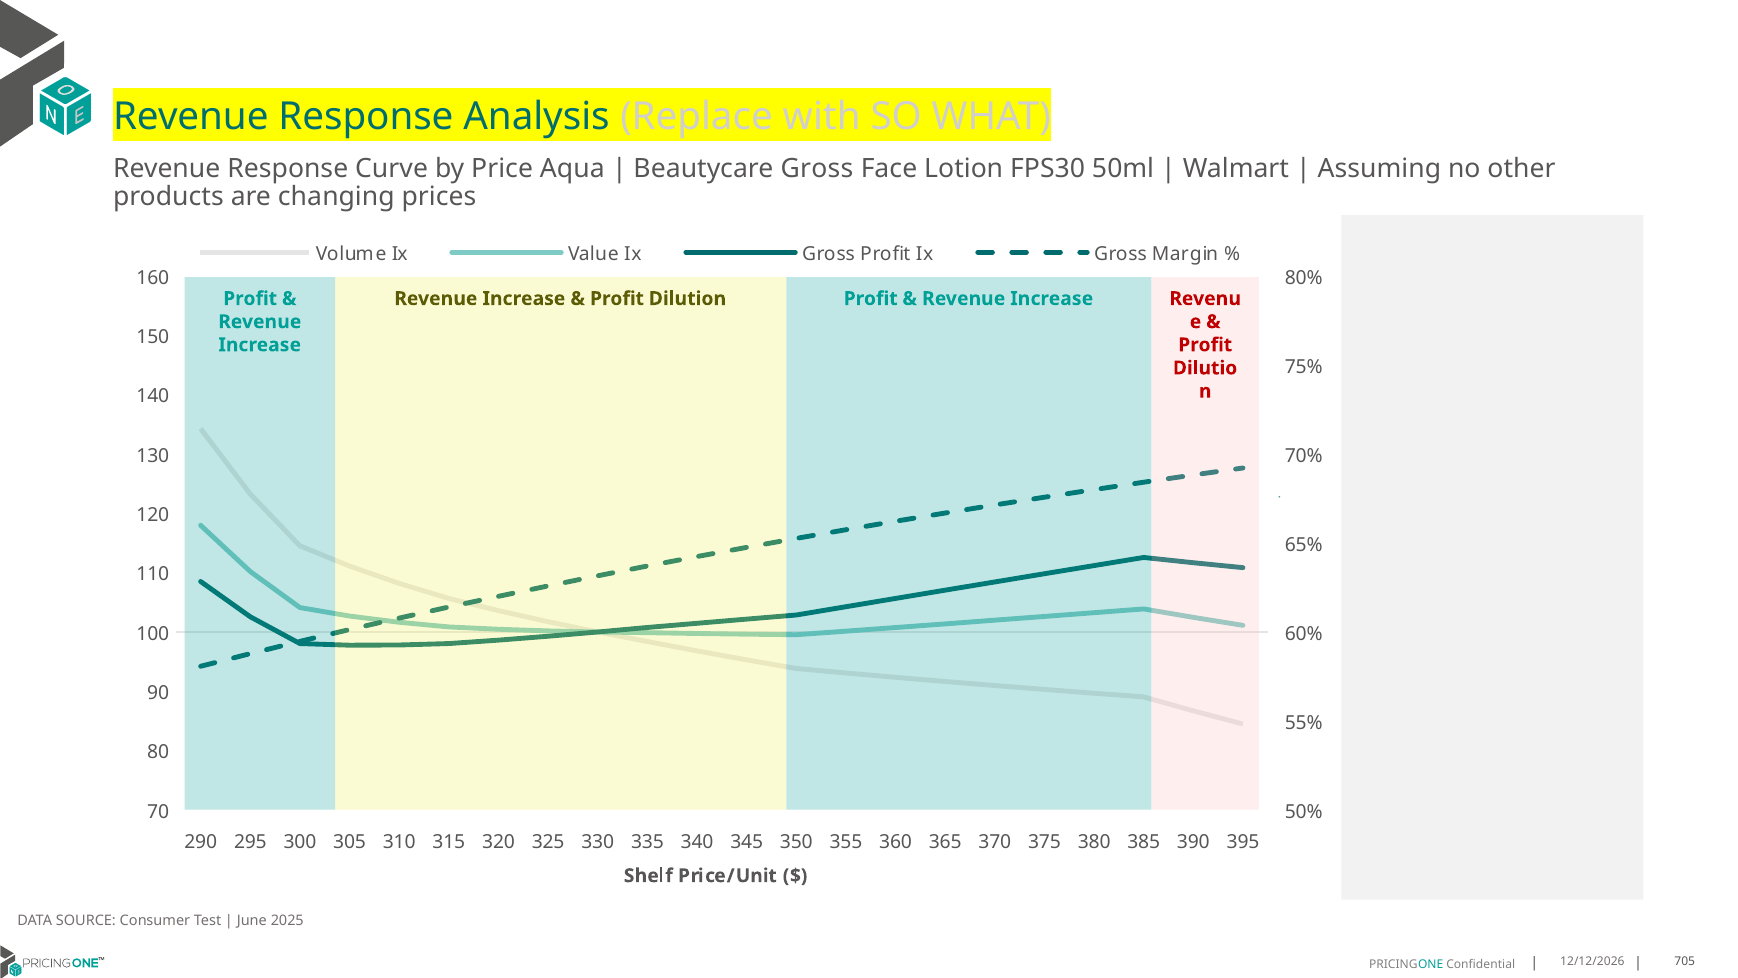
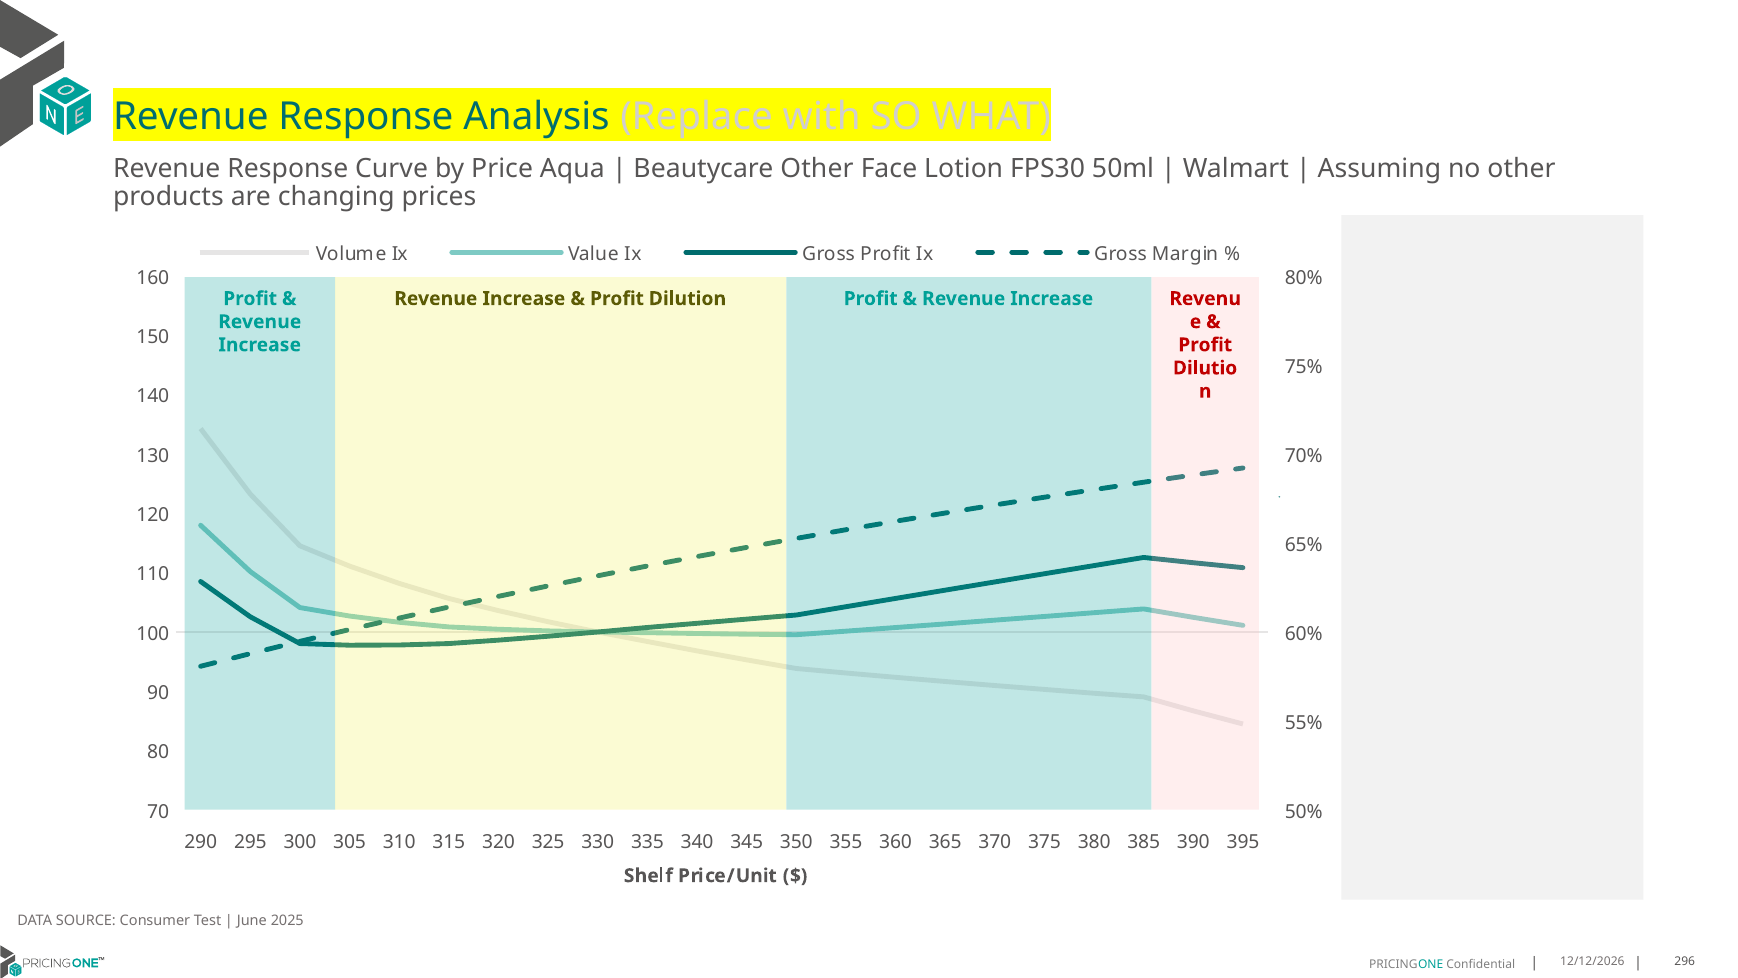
Beautycare Gross: Gross -> Other (817, 168)
705: 705 -> 296 (1685, 961)
